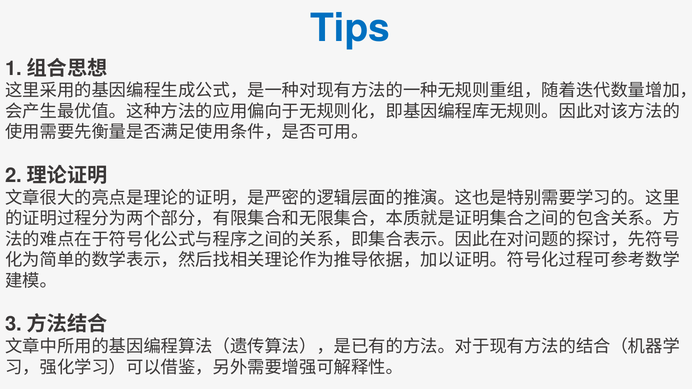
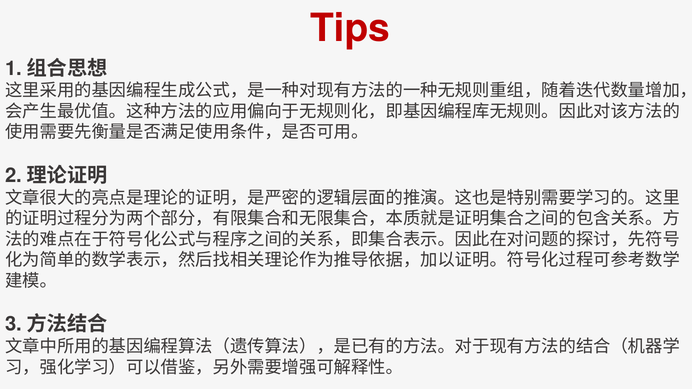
Tips colour: blue -> red (350, 29)
